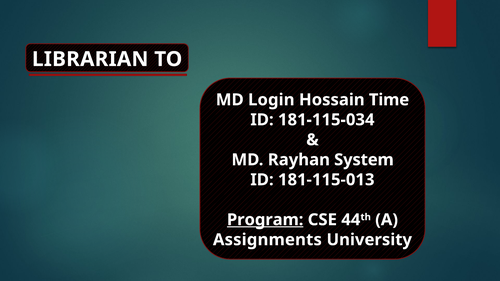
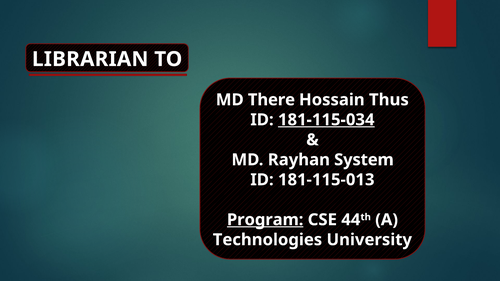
Login: Login -> There (271, 100)
Time: Time -> Thus (389, 100)
181-115-034 underline: none -> present (326, 120)
Assignments: Assignments -> Technologies (267, 240)
